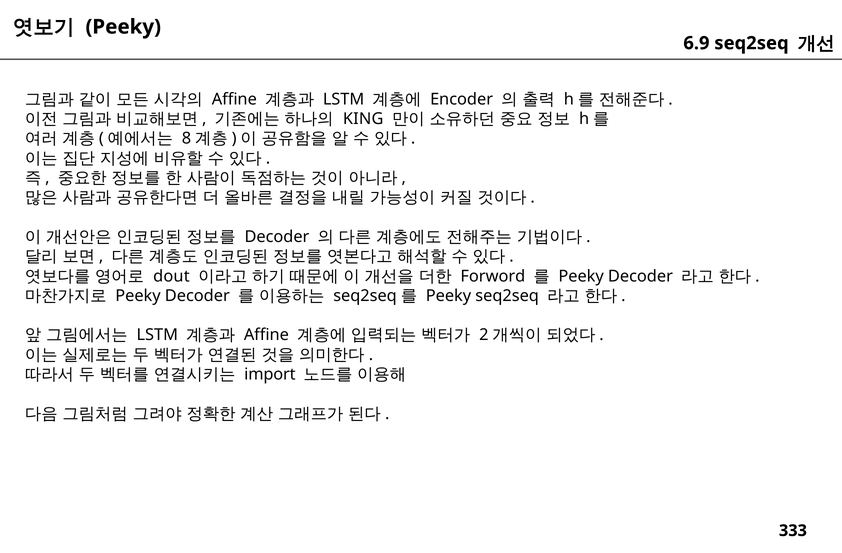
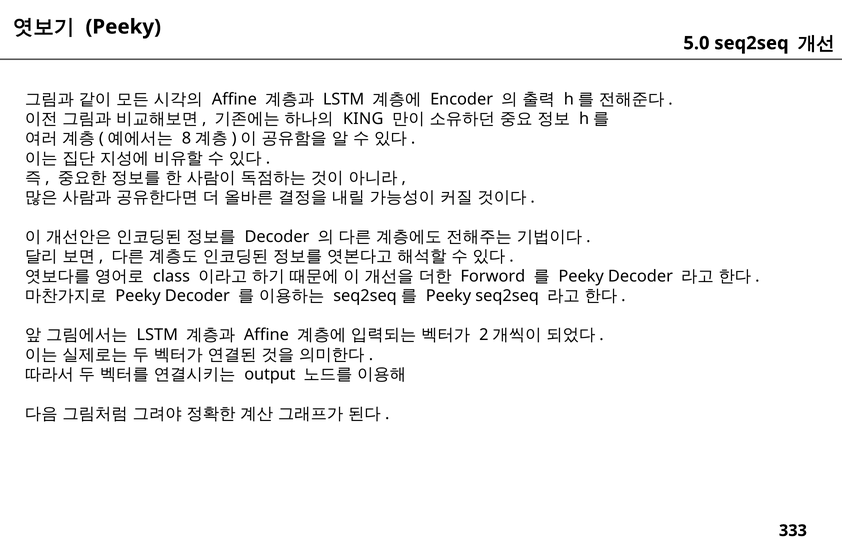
6.9: 6.9 -> 5.0 (696, 43)
dout: dout -> class (172, 276)
import: import -> output (270, 374)
